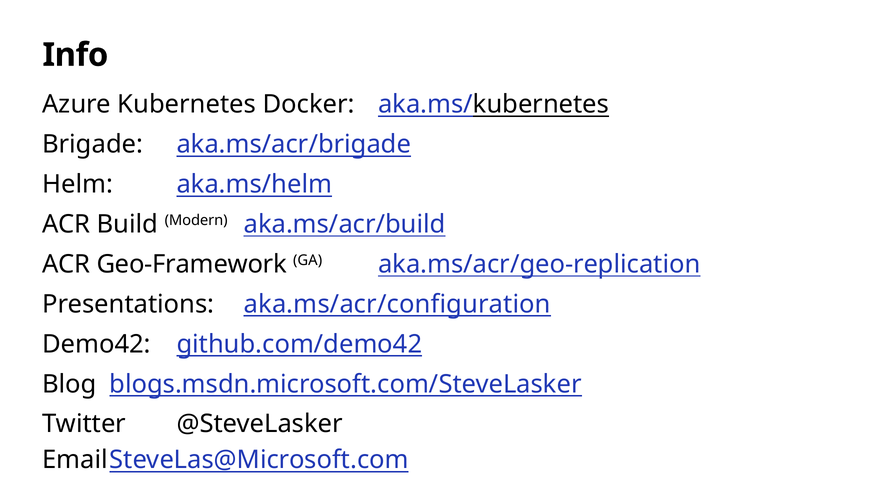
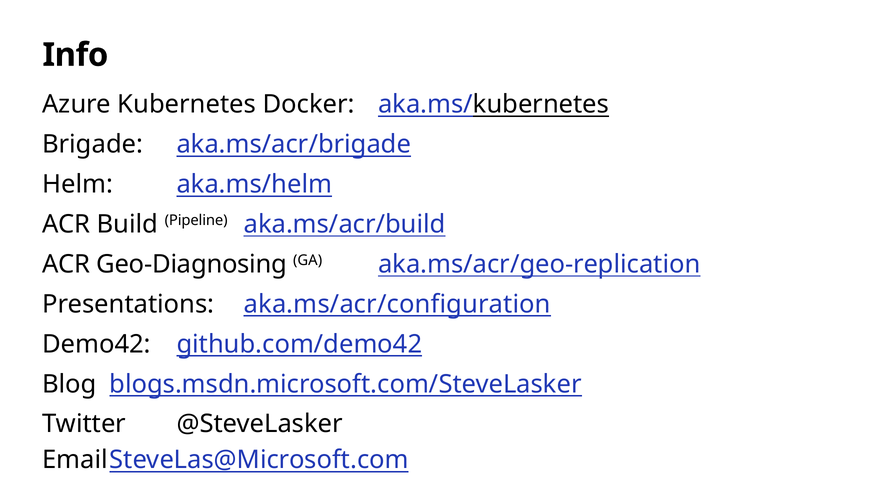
Modern: Modern -> Pipeline (196, 220)
Geo-Framework: Geo-Framework -> Geo-Diagnosing (192, 264)
